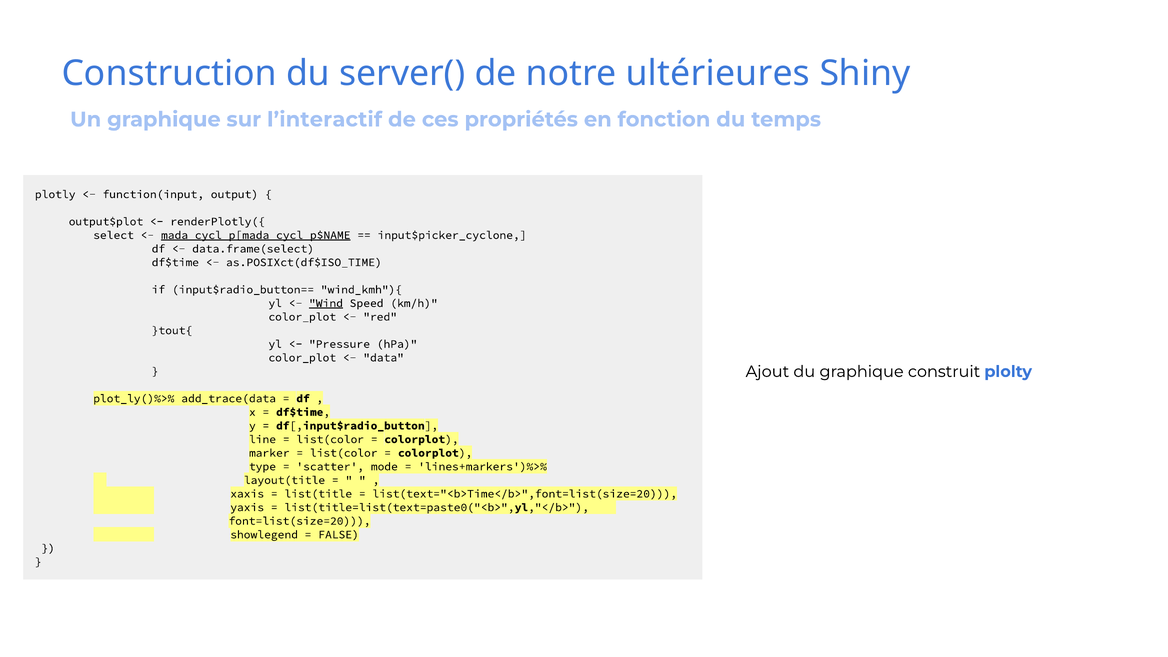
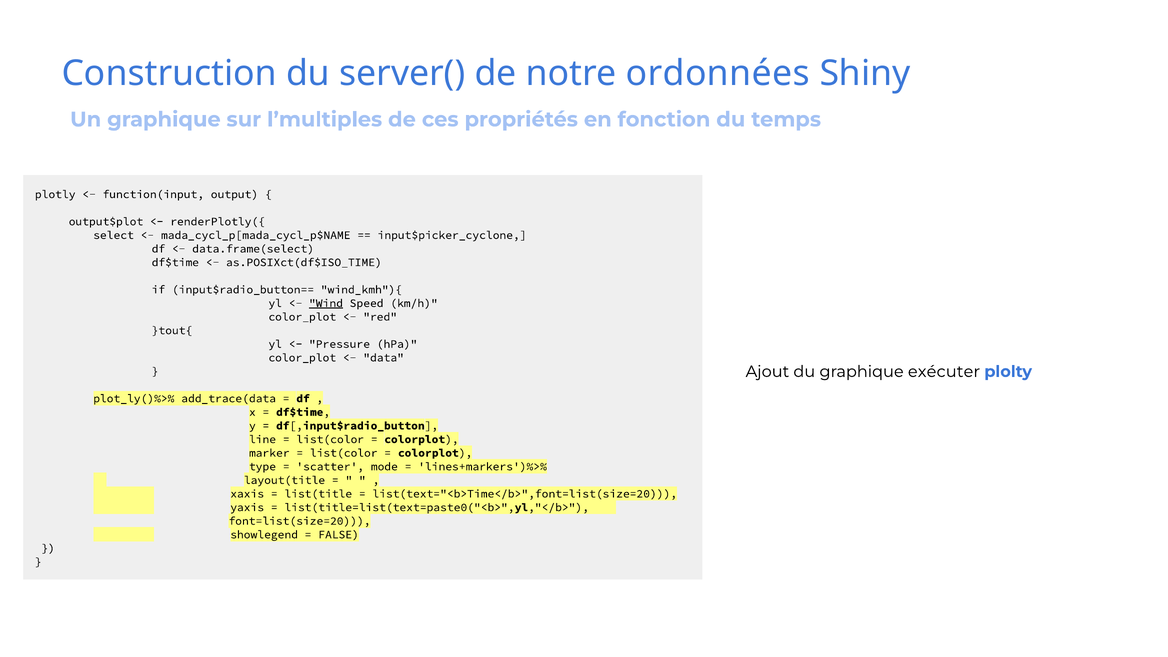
ultérieures: ultérieures -> ordonnées (718, 74)
l’interactif: l’interactif -> l’multiples (325, 119)
mada_cycl_p[mada_cycl_p$NAME underline: present -> none (256, 235)
construit: construit -> exécuter (944, 372)
